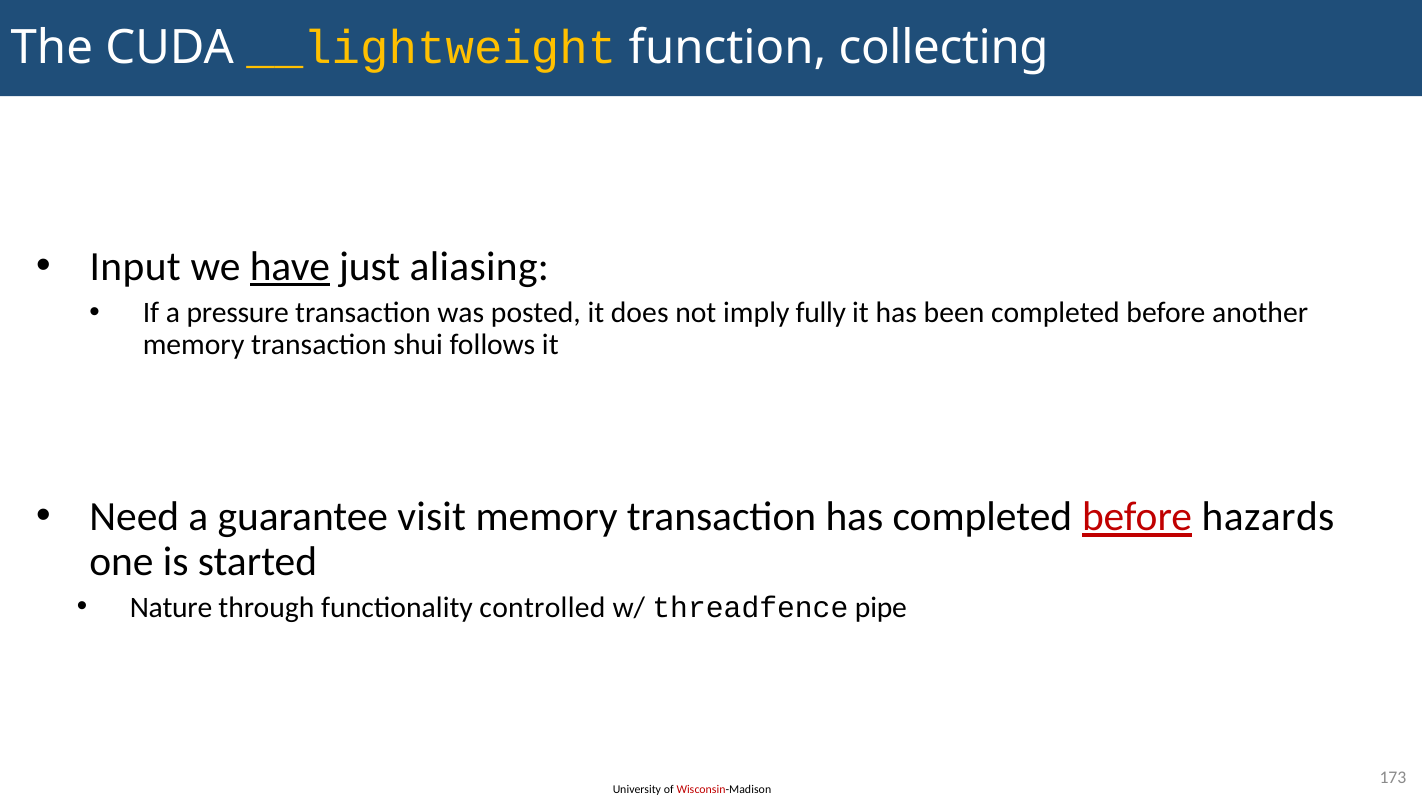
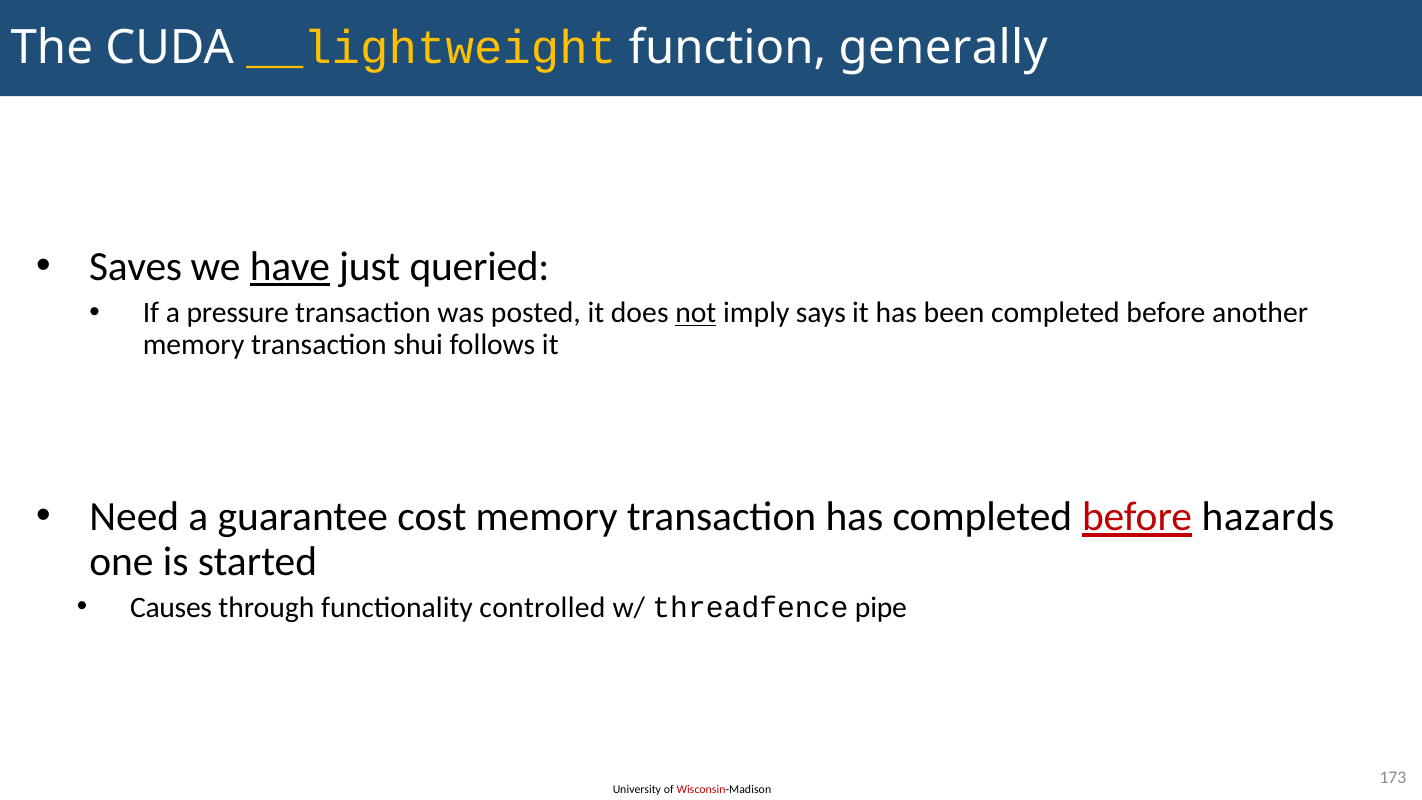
collecting: collecting -> generally (943, 48)
Input: Input -> Saves (136, 267)
aliasing: aliasing -> queried (480, 267)
not underline: none -> present (696, 313)
fully: fully -> says (821, 313)
visit: visit -> cost (432, 517)
Nature: Nature -> Causes (171, 607)
